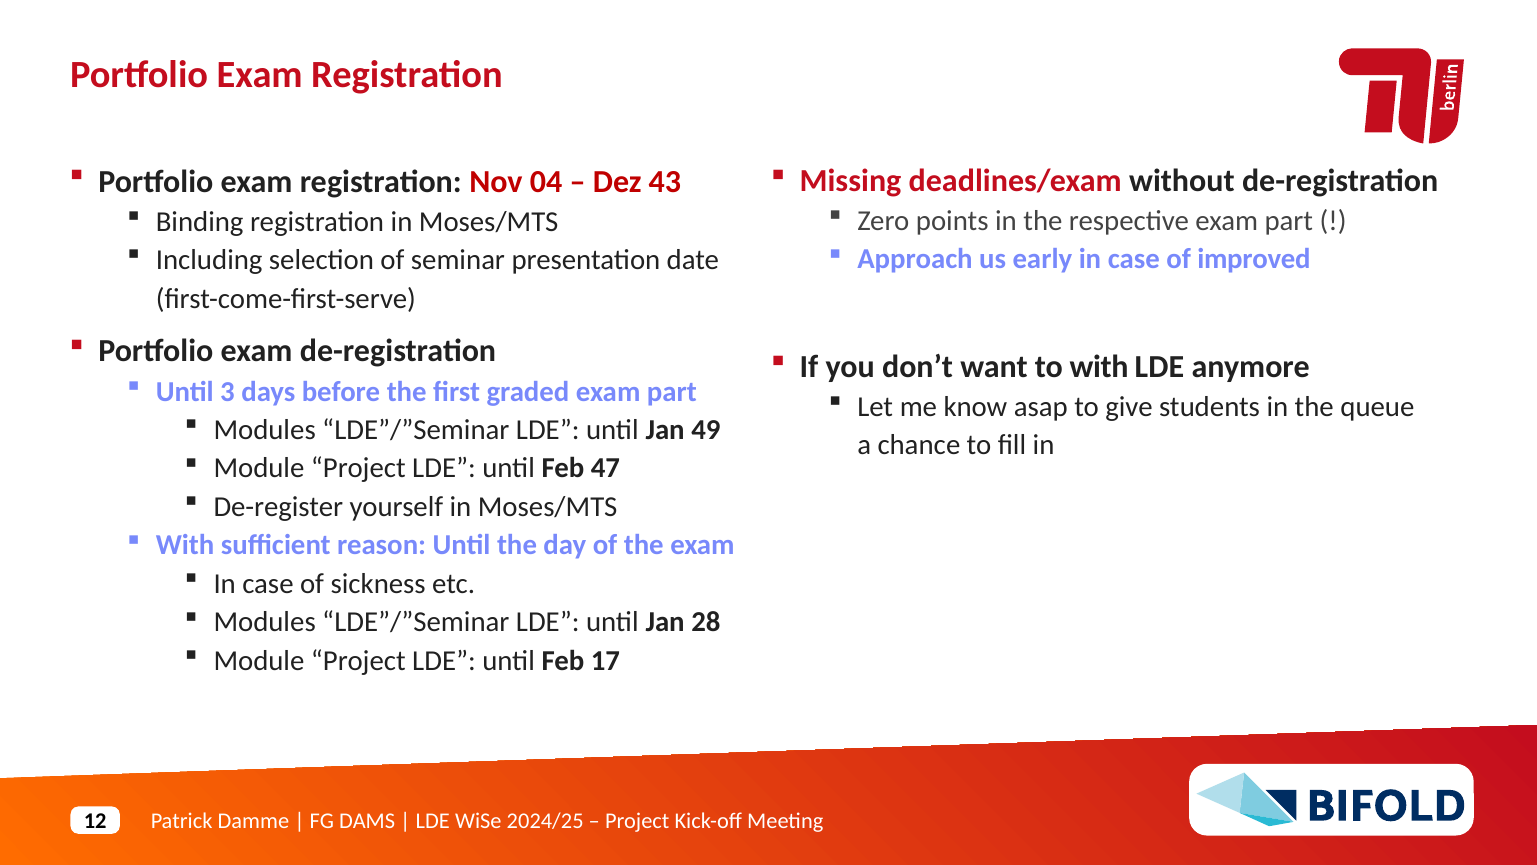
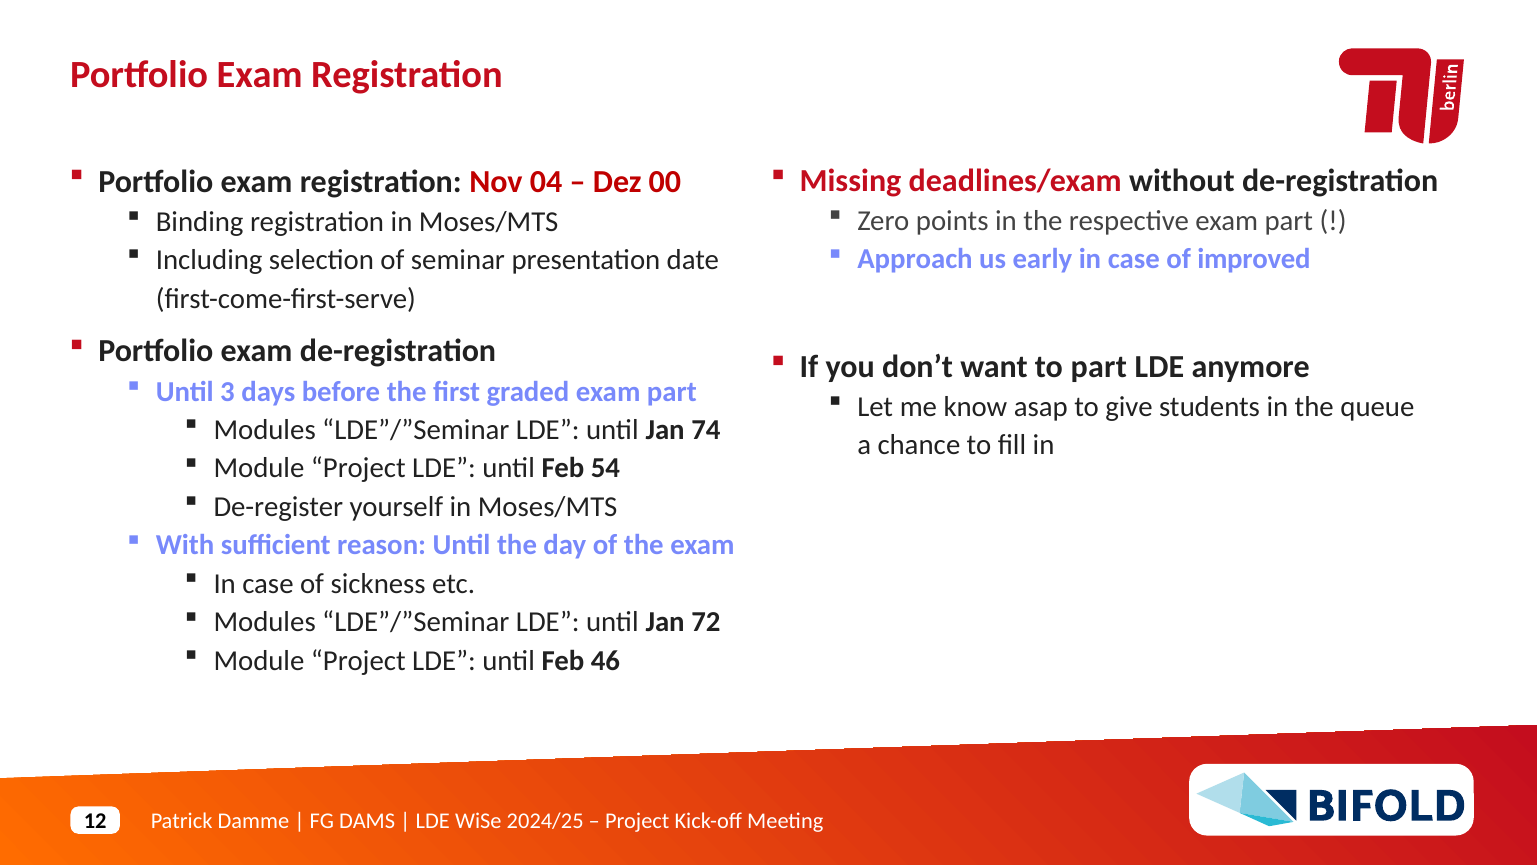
43: 43 -> 00 (665, 181)
to with: with -> part (1099, 366)
49: 49 -> 74 (706, 430)
47: 47 -> 54 (605, 468)
28: 28 -> 72 (706, 622)
17: 17 -> 46 (605, 660)
